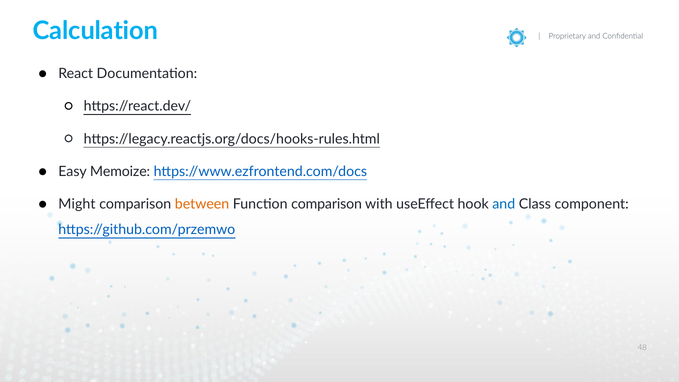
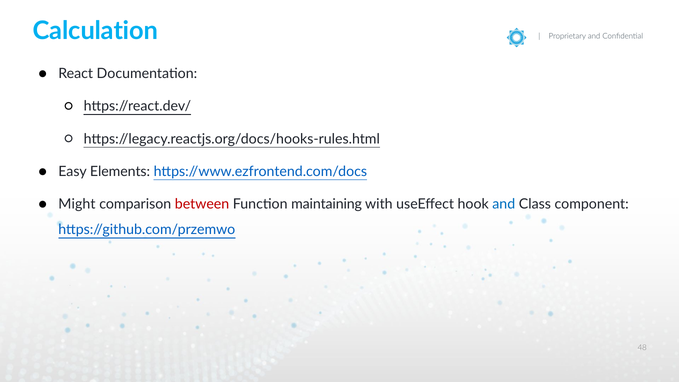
Memoize: Memoize -> Elements (120, 172)
between colour: orange -> red (202, 204)
Function comparison: comparison -> maintaining (327, 204)
